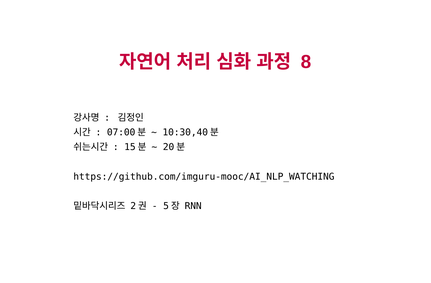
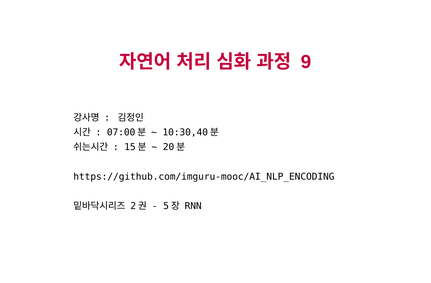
8: 8 -> 9 (306, 62)
https://github.com/imguru-mooc/AI_NLP_WATCHING: https://github.com/imguru-mooc/AI_NLP_WATCHING -> https://github.com/imguru-mooc/AI_NLP_ENCODING (204, 177)
